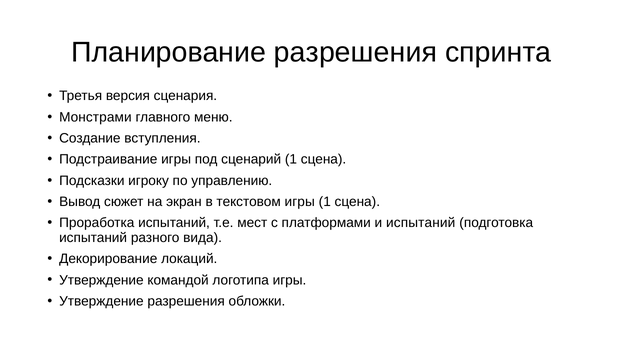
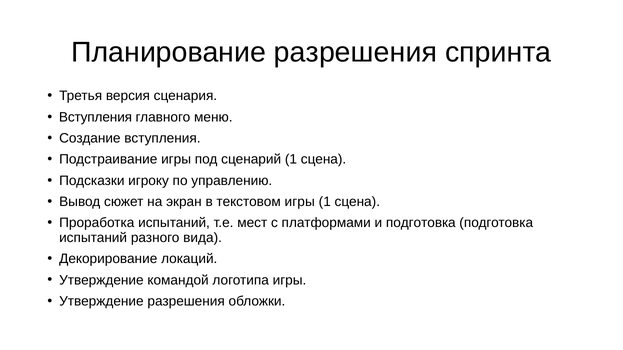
Монстрами: Монстрами -> Вступления (96, 117)
и испытаний: испытаний -> подготовка (421, 223)
